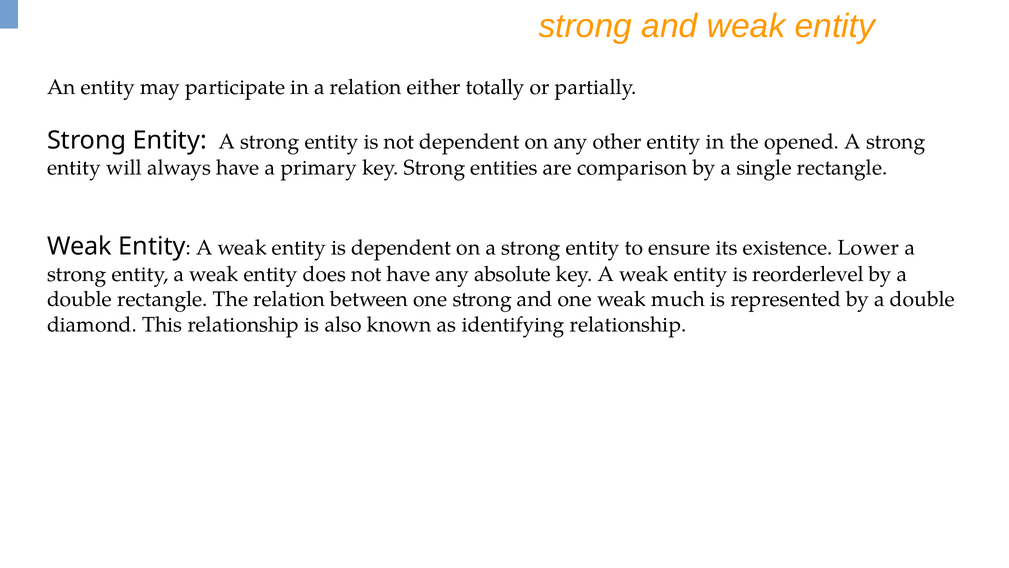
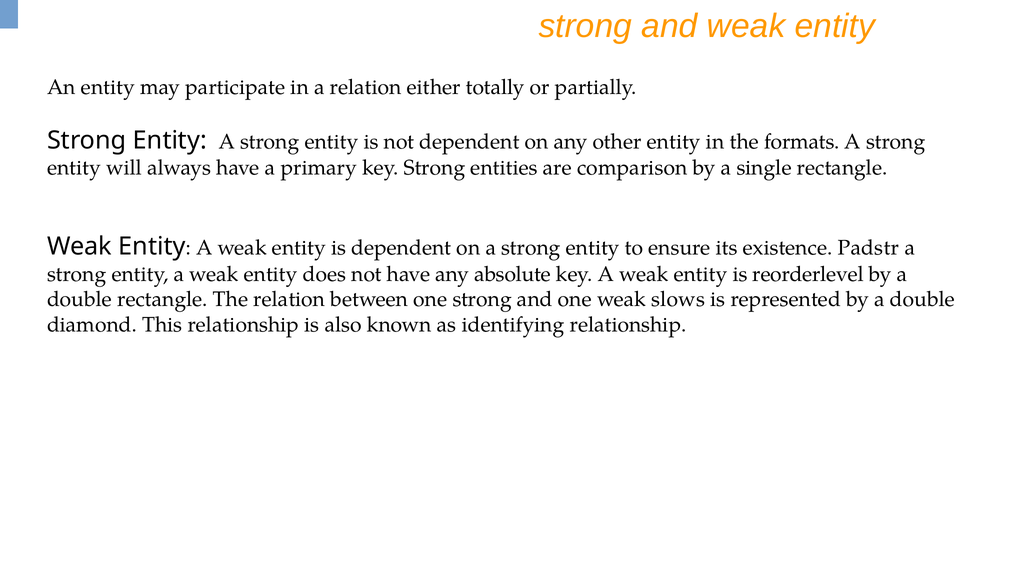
opened: opened -> formats (802, 142)
Lower: Lower -> Padstr (868, 248)
much: much -> slows (678, 299)
